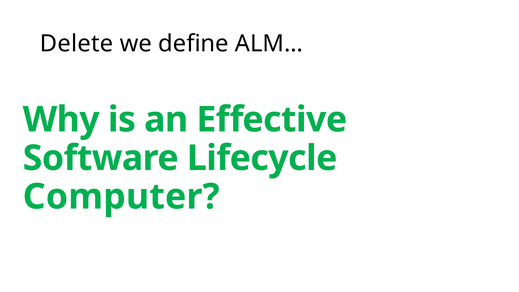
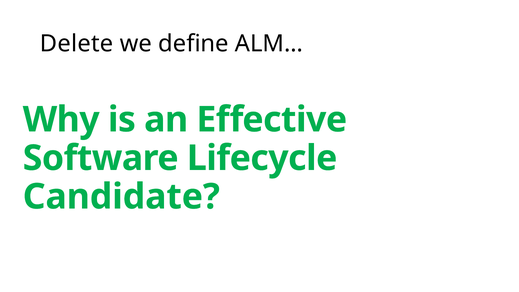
Computer: Computer -> Candidate (121, 197)
